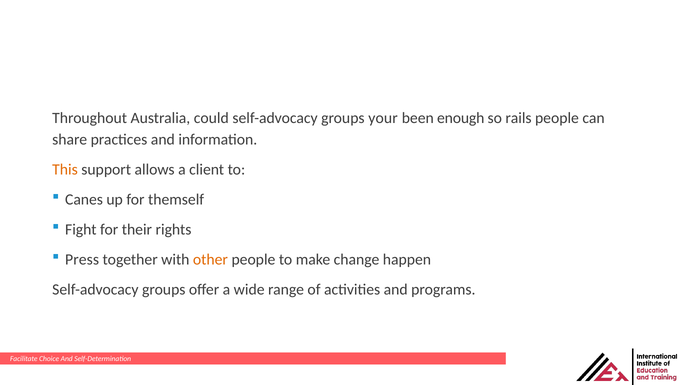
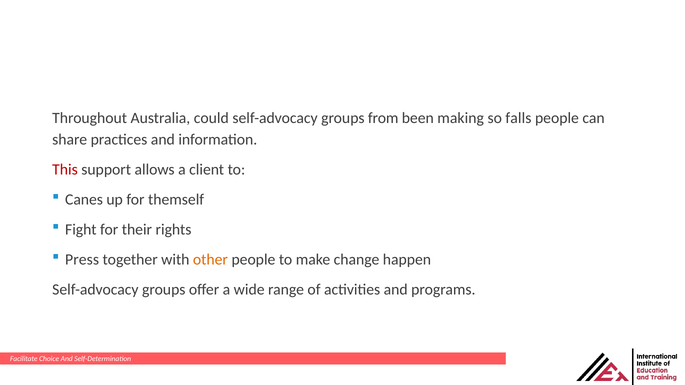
your: your -> from (383, 118)
enough: enough -> making (461, 118)
rails: rails -> falls (518, 118)
This colour: orange -> red (65, 170)
